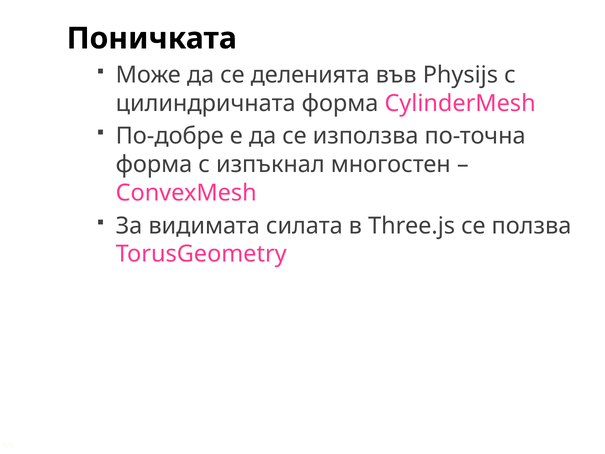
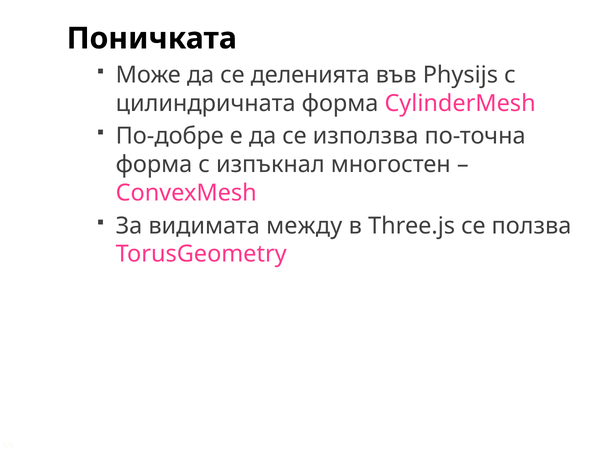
силата: силата -> между (304, 226)
